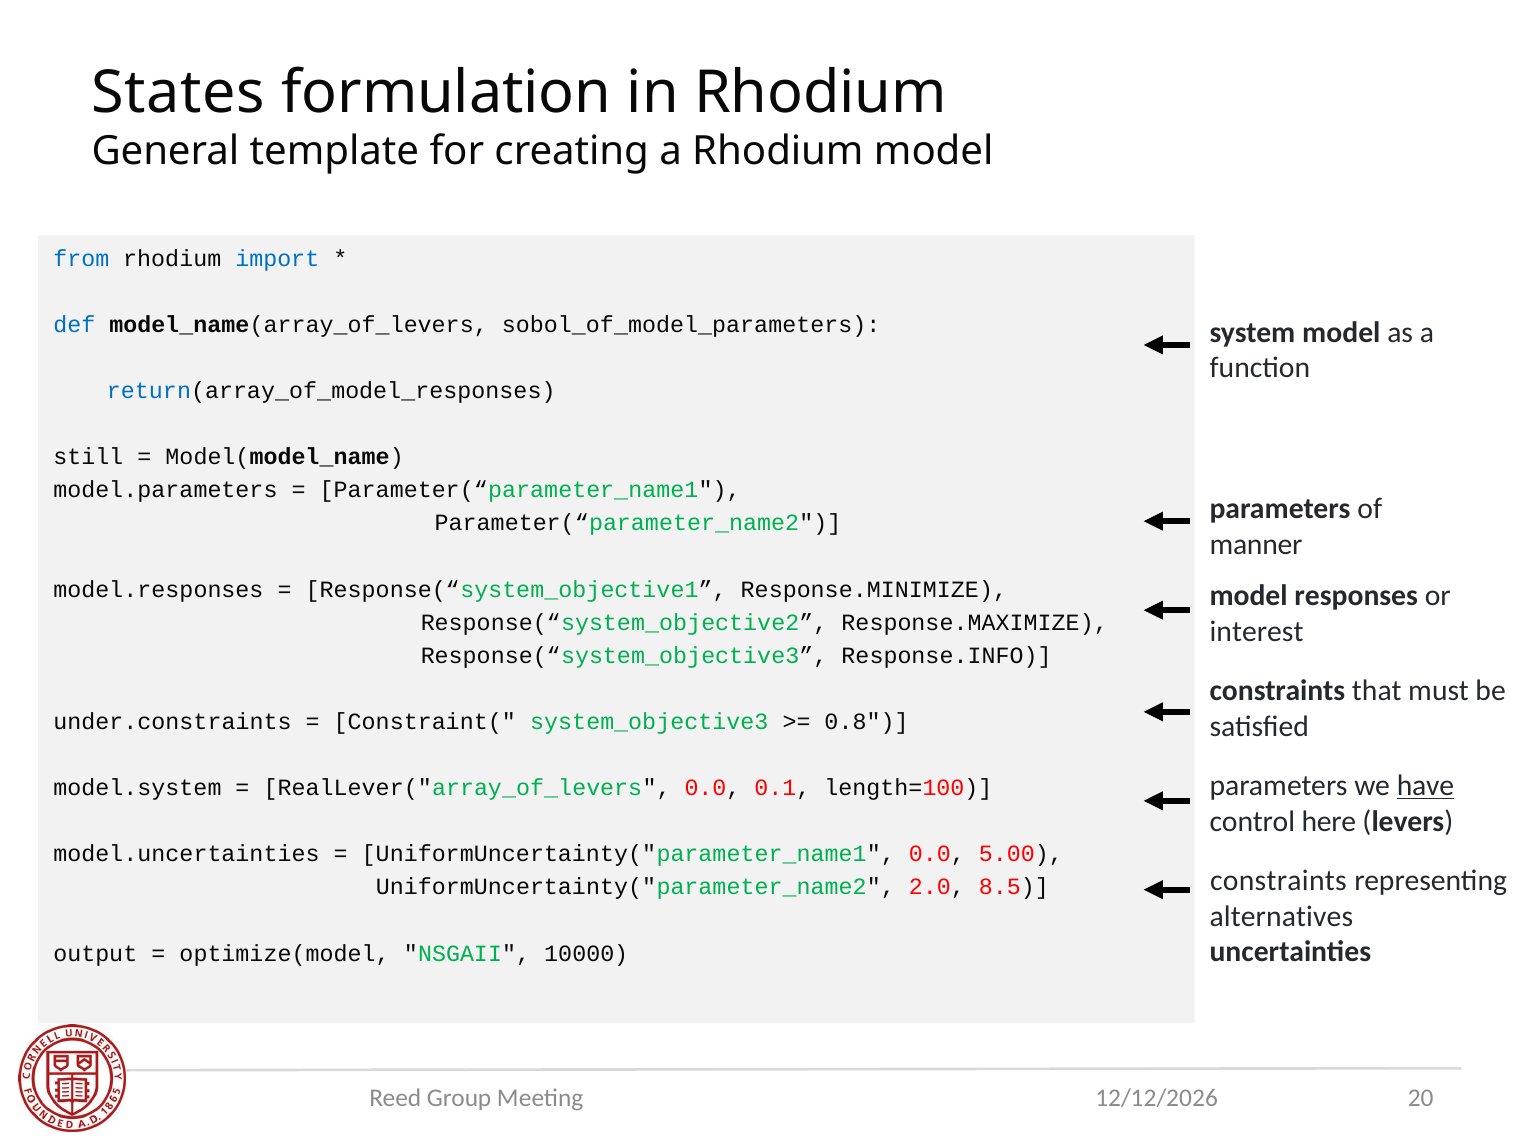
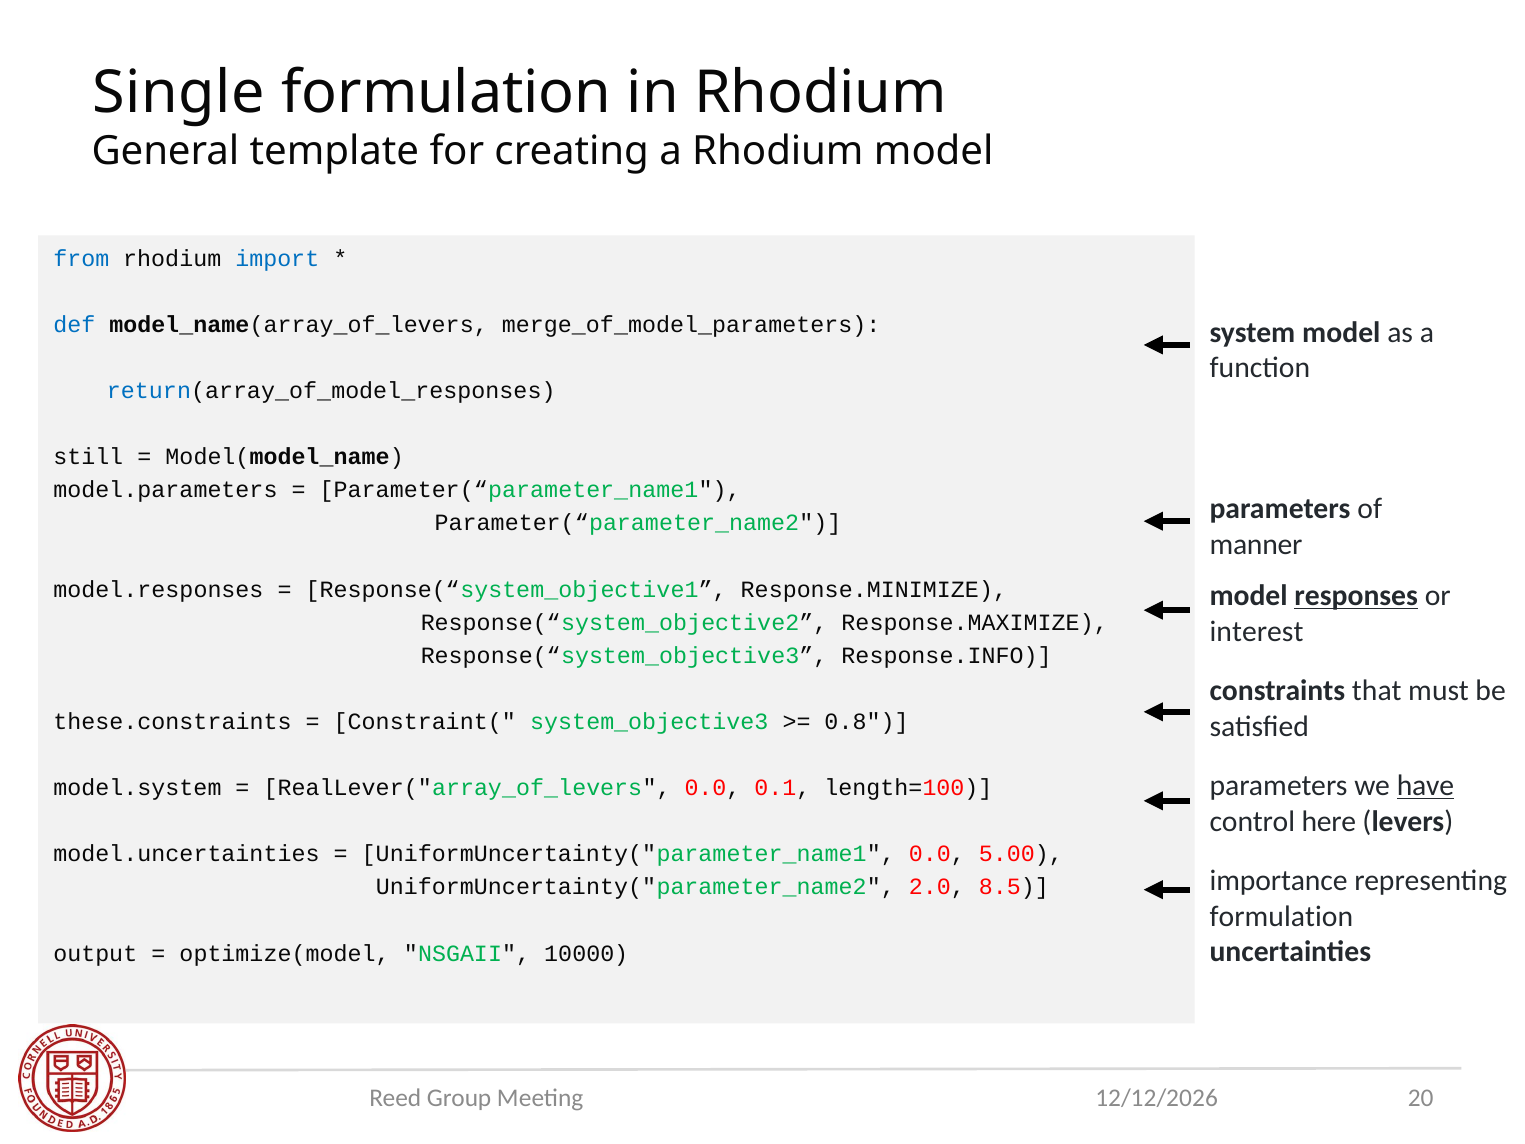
States: States -> Single (178, 93)
sobol_of_model_parameters: sobol_of_model_parameters -> merge_of_model_parameters (691, 325)
responses underline: none -> present (1356, 596)
under.constraints: under.constraints -> these.constraints (172, 722)
constraints: constraints -> importance (1279, 881)
alternatives: alternatives -> formulation (1281, 916)
